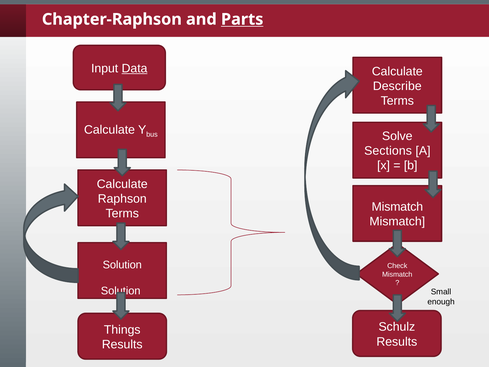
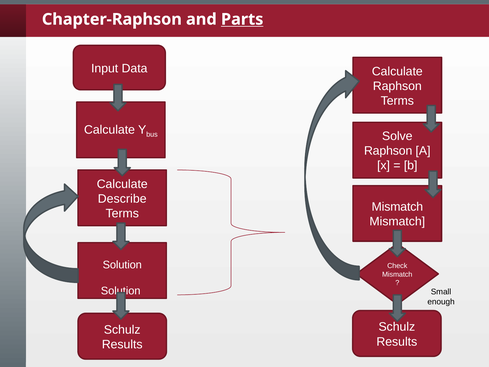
Data underline: present -> none (135, 68)
Describe: Describe -> Raphson (397, 86)
Sections: Sections -> Raphson (388, 151)
Raphson: Raphson -> Describe (122, 199)
Things: Things -> Schulz (122, 330)
